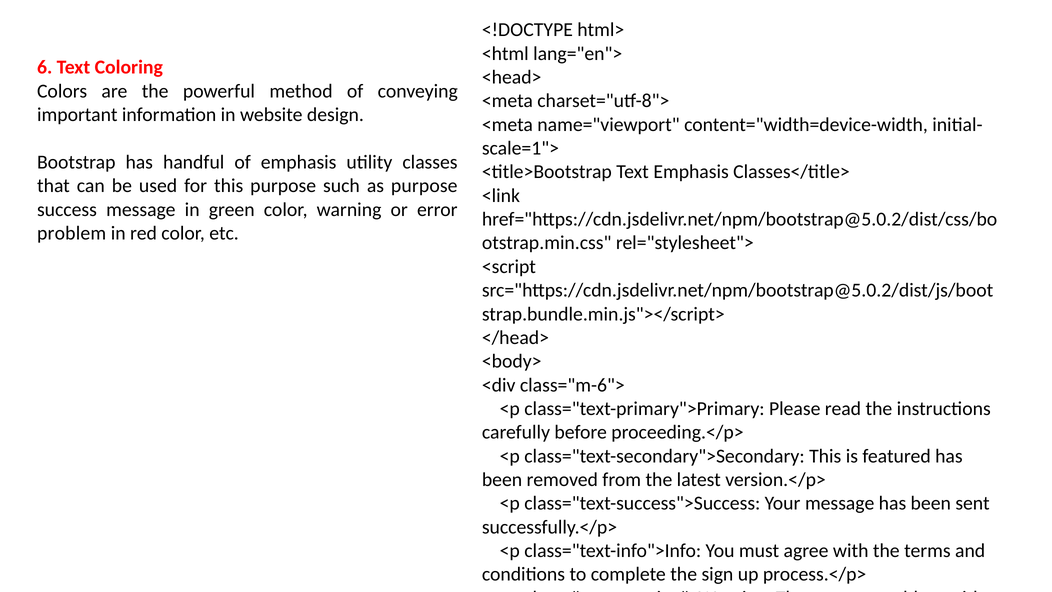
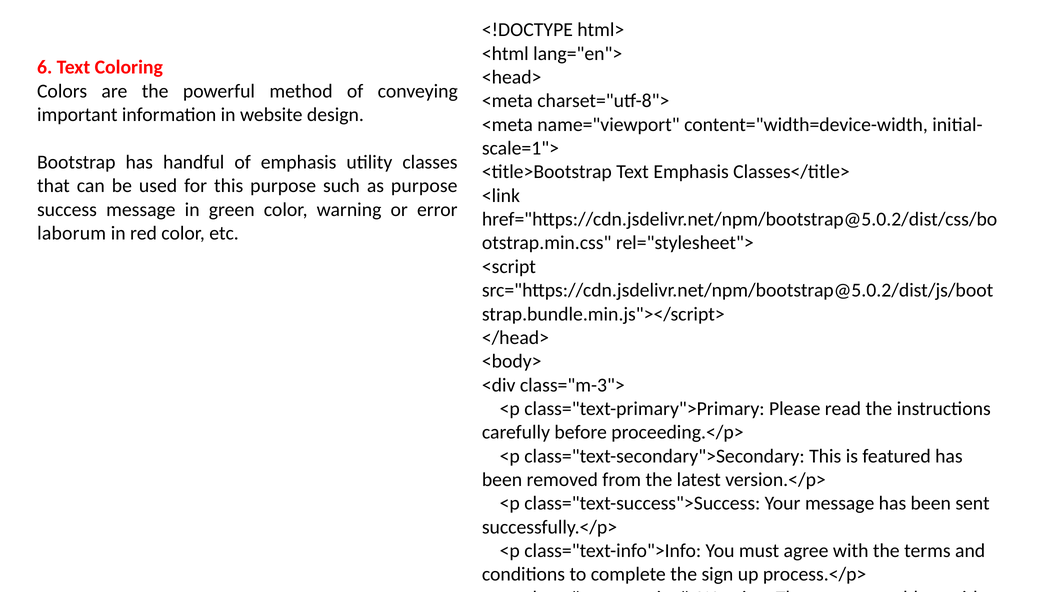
problem: problem -> laborum (72, 233)
class="m-6">: class="m-6"> -> class="m-3"> (572, 385)
